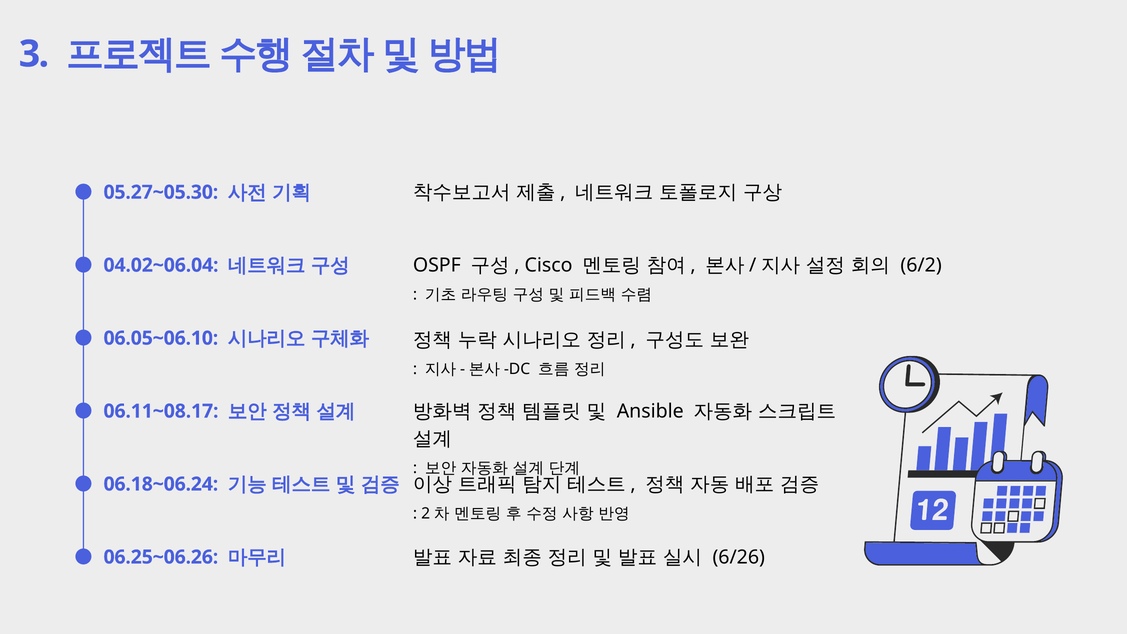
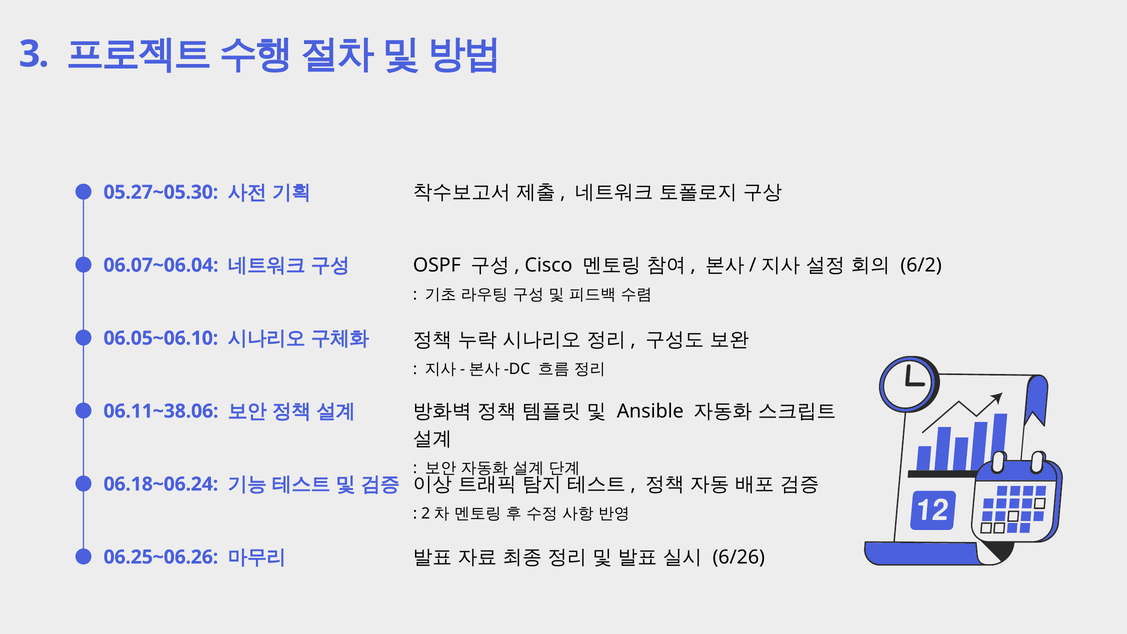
04.02~06.04: 04.02~06.04 -> 06.07~06.04 (161, 265)
06.11~08.17: 06.11~08.17 -> 06.11~38.06 (161, 411)
